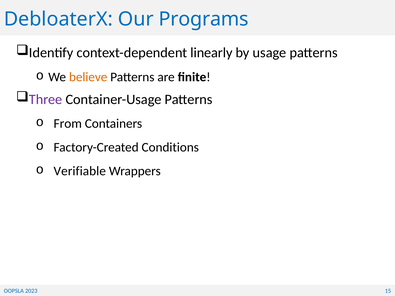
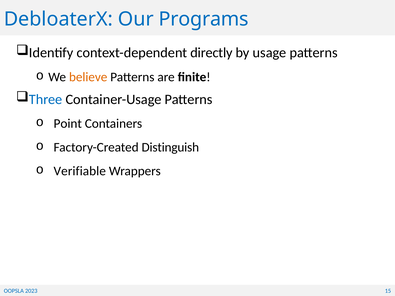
linearly: linearly -> directly (212, 53)
Three colour: purple -> blue (46, 99)
From: From -> Point (68, 124)
Conditions: Conditions -> Distinguish (170, 147)
